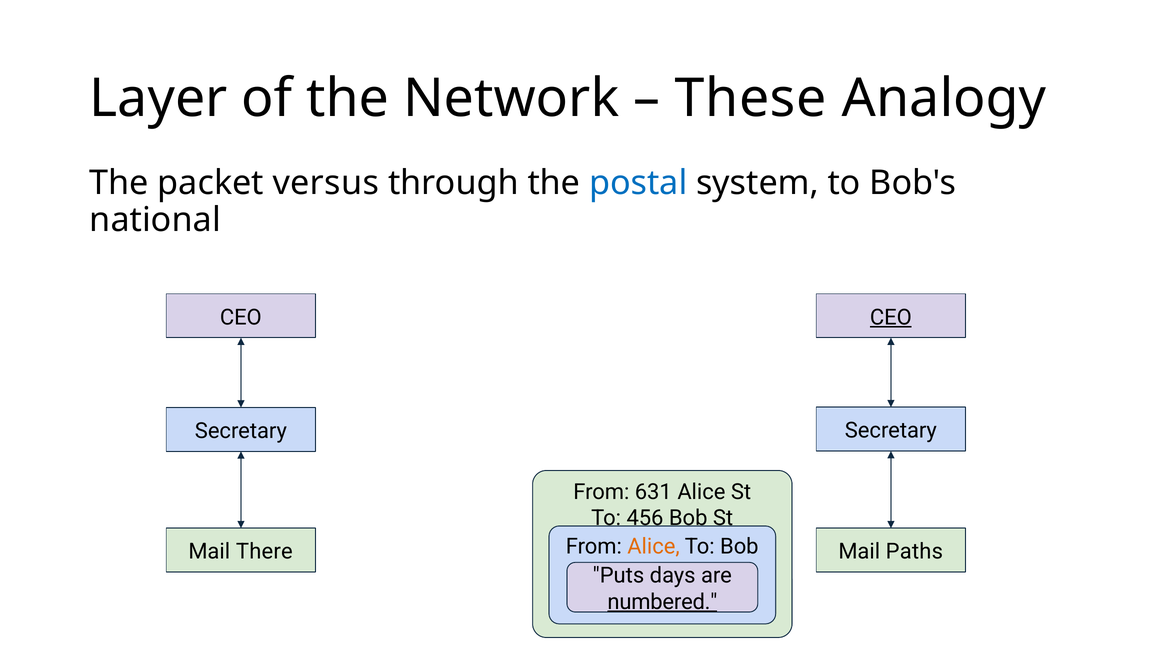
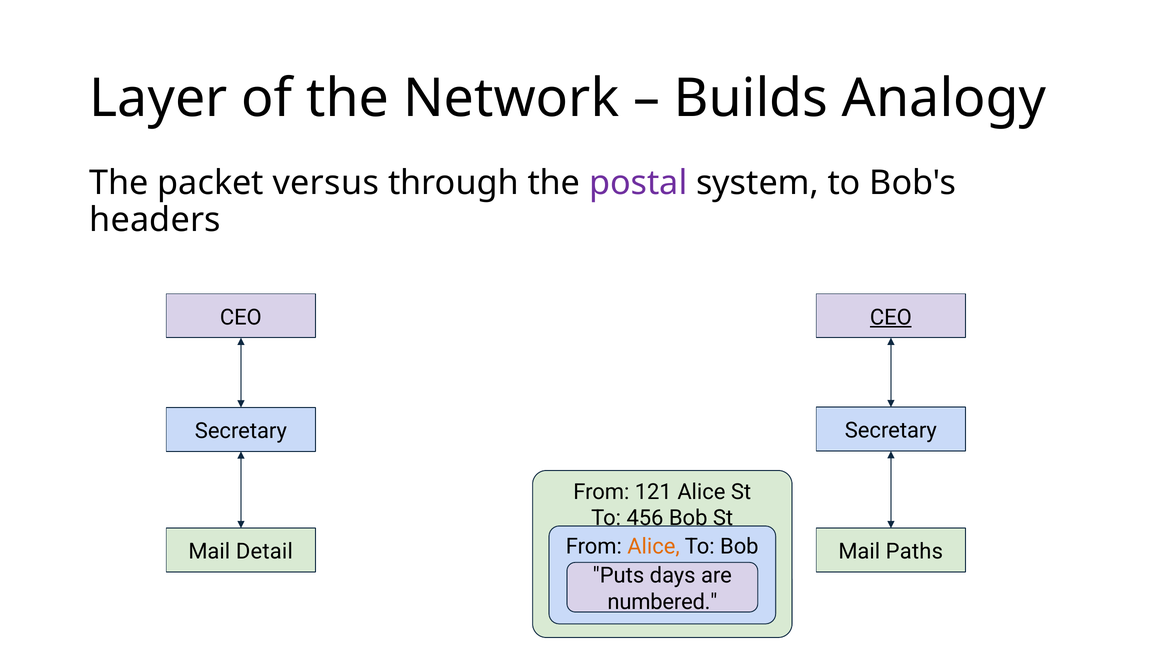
These: These -> Builds (751, 98)
postal colour: blue -> purple (638, 183)
national: national -> headers (155, 220)
631: 631 -> 121 (653, 492)
There: There -> Detail (264, 552)
numbered underline: present -> none (662, 602)
